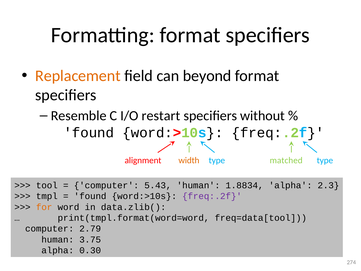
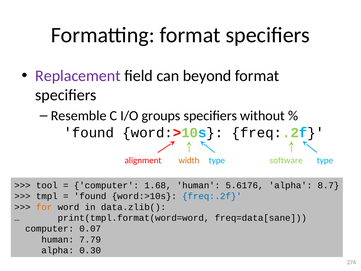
Replacement colour: orange -> purple (78, 76)
restart: restart -> groups (161, 116)
matched: matched -> software (286, 160)
5.43: 5.43 -> 1.68 (158, 185)
1.8834: 1.8834 -> 5.6176 (244, 185)
2.3: 2.3 -> 8.7 (328, 185)
freq:.2f colour: purple -> blue (212, 196)
freq=data[tool: freq=data[tool -> freq=data[sane (261, 218)
2.79: 2.79 -> 0.07 (90, 229)
3.75: 3.75 -> 7.79 (90, 239)
